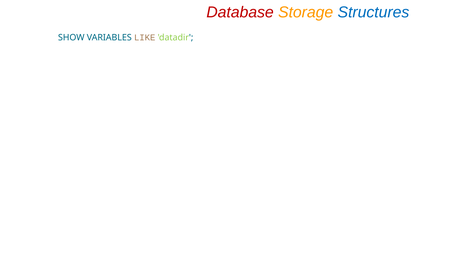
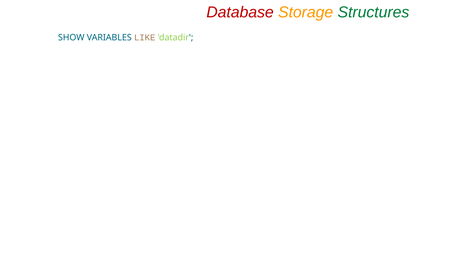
Structures colour: blue -> green (373, 12)
